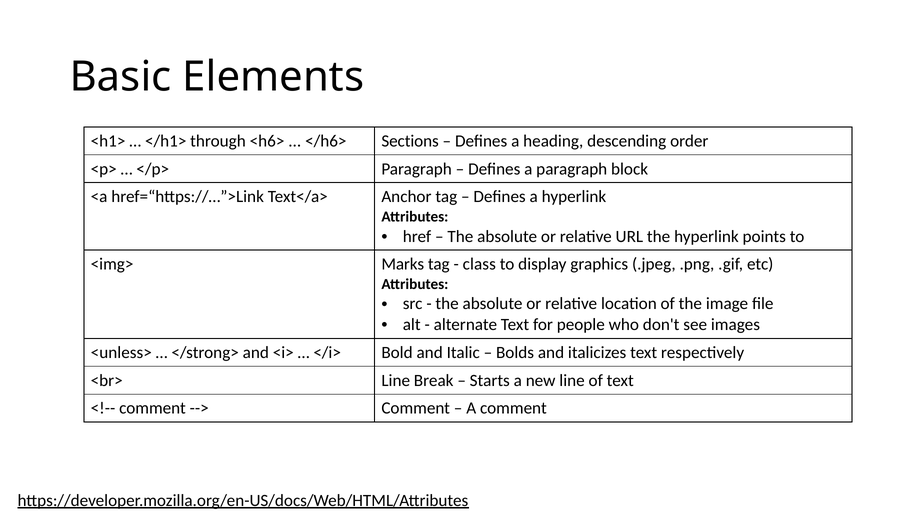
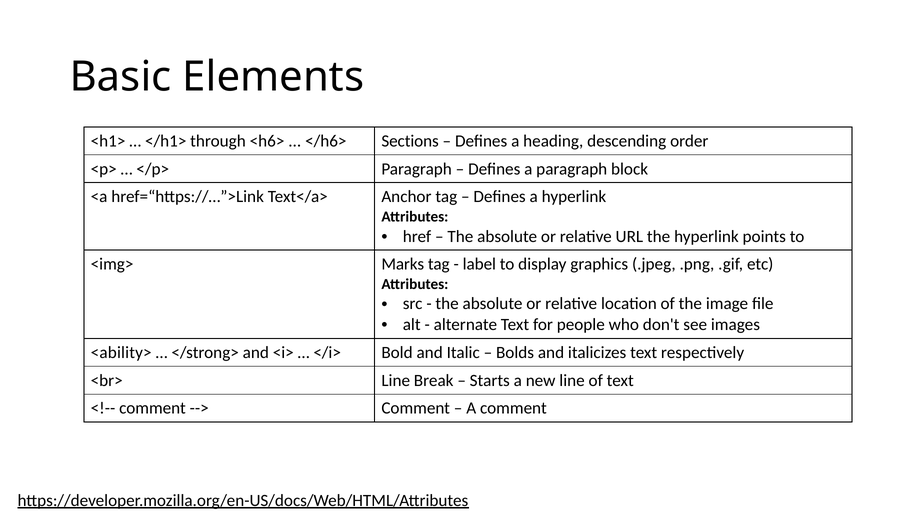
class: class -> label (479, 264)
<unless>: <unless> -> <ability> (121, 352)
